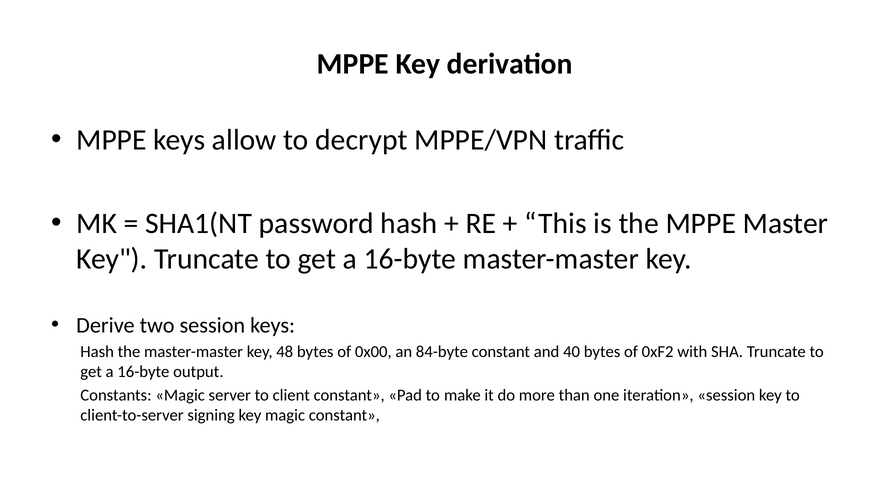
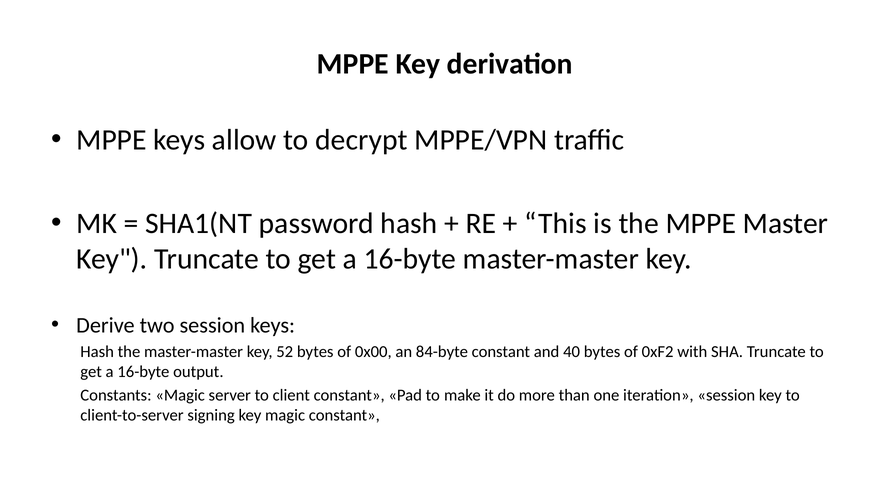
48: 48 -> 52 (285, 351)
